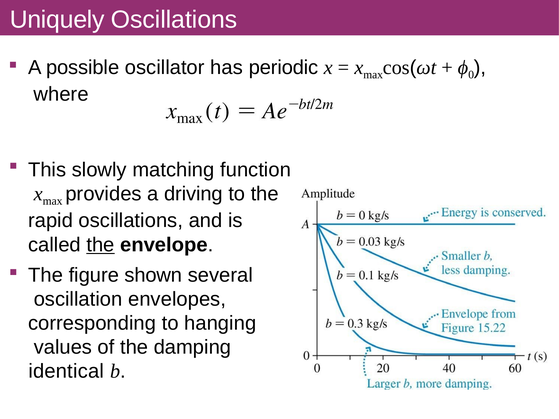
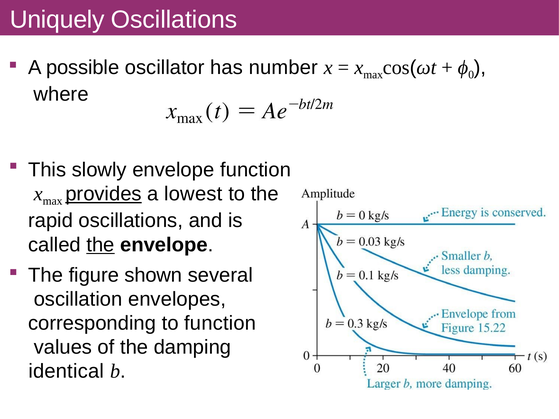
periodic: periodic -> number (283, 68)
slowly matching: matching -> envelope (173, 170)
provides underline: none -> present (104, 194)
driving: driving -> lowest (193, 194)
to hanging: hanging -> function (220, 323)
